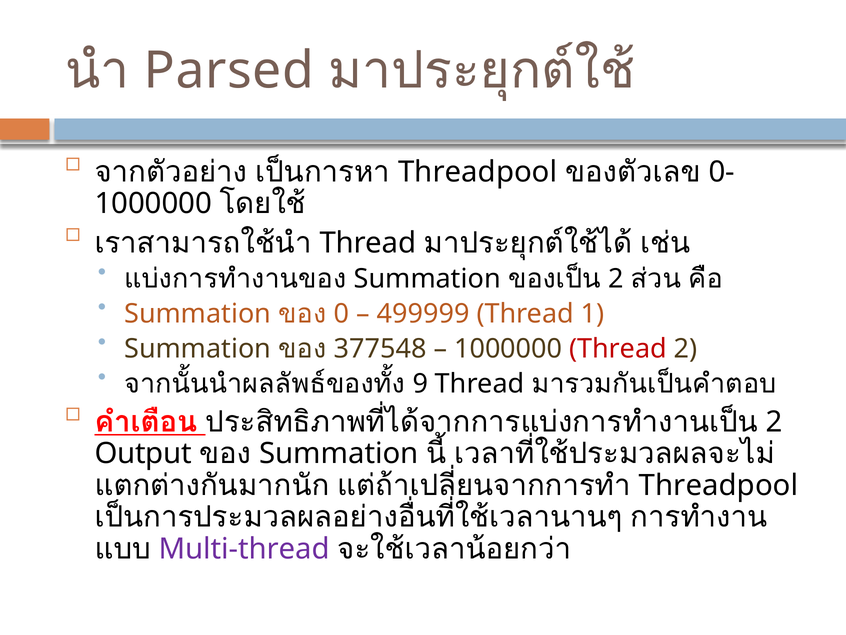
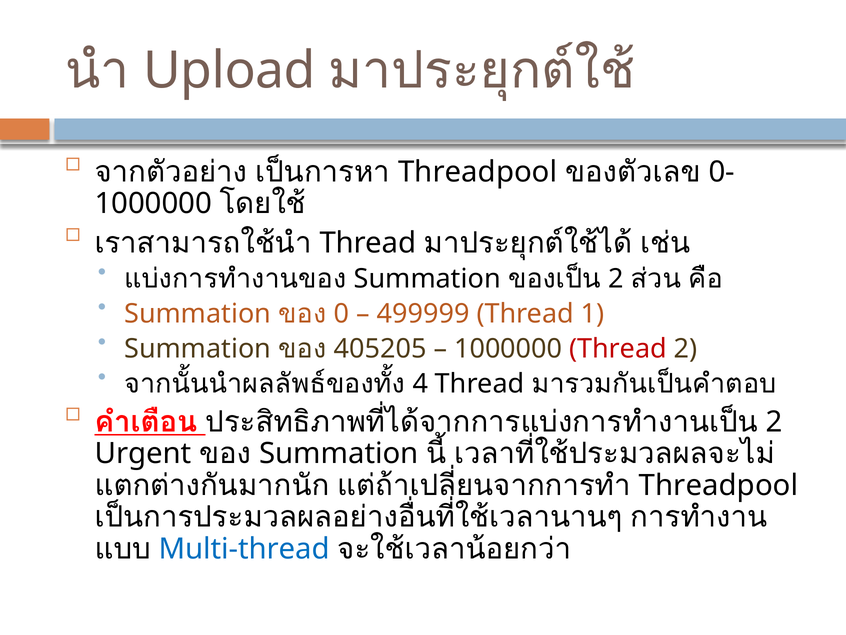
Parsed: Parsed -> Upload (229, 71)
377548: 377548 -> 405205 (380, 349)
9: 9 -> 4 (420, 384)
Output: Output -> Urgent (143, 453)
Multi-thread colour: purple -> blue (244, 549)
